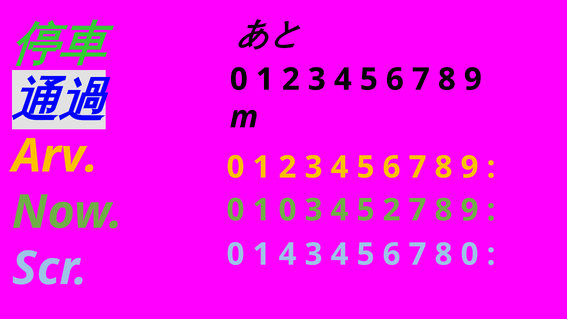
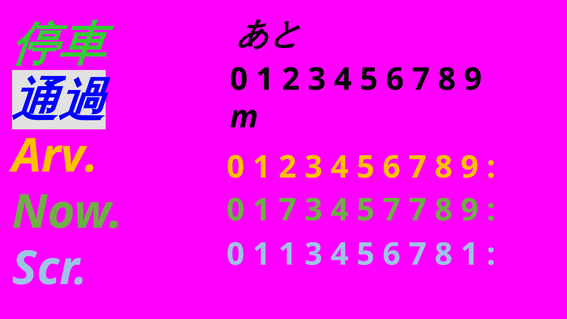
1 0: 0 -> 7 (288, 210)
5 2: 2 -> 7 (392, 210)
1 4: 4 -> 1 (288, 254)
8 0: 0 -> 1 (470, 254)
